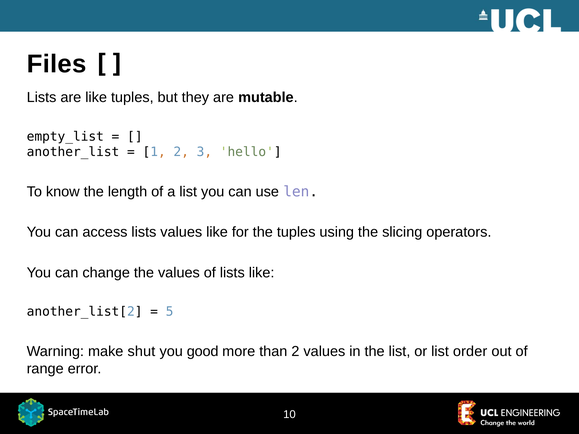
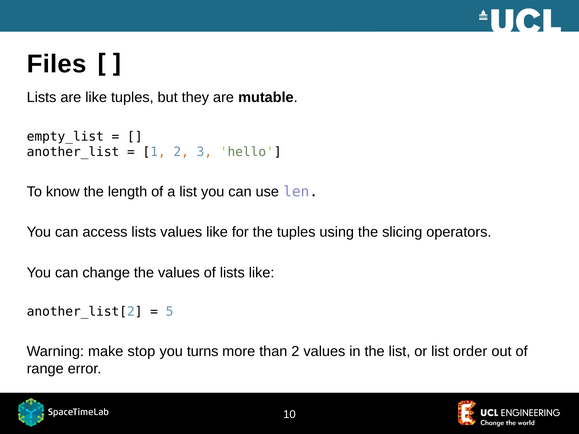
shut: shut -> stop (141, 352)
good: good -> turns (203, 352)
